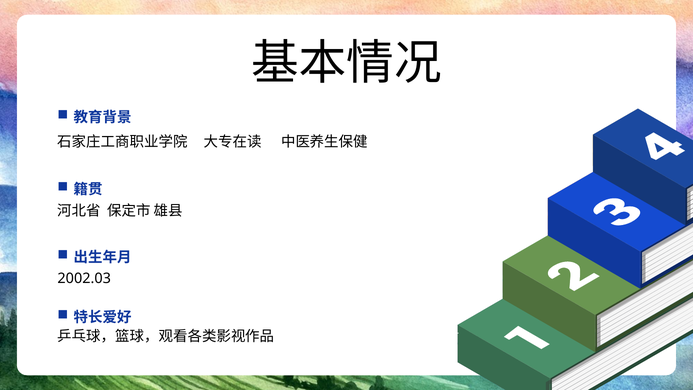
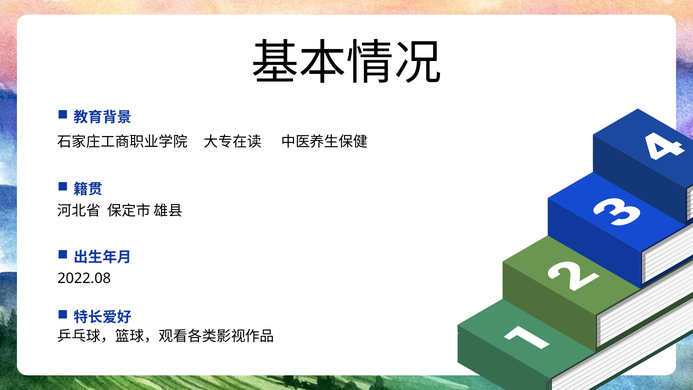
2002.03: 2002.03 -> 2022.08 (84, 278)
